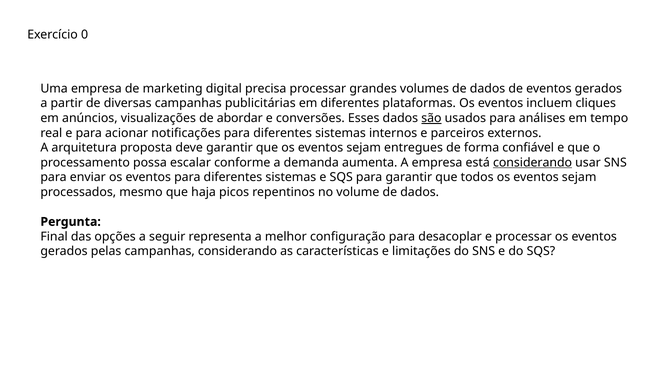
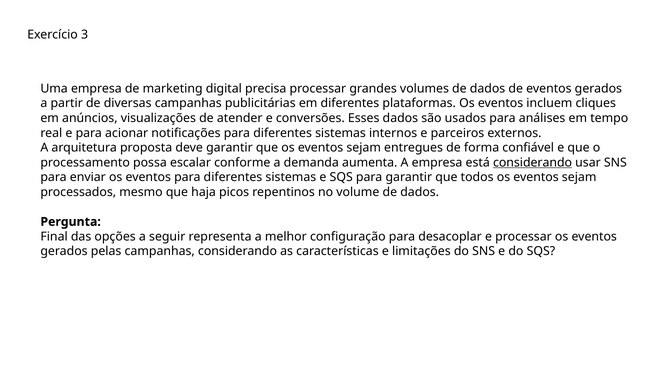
0: 0 -> 3 (85, 34)
abordar: abordar -> atender (240, 118)
são underline: present -> none (431, 118)
